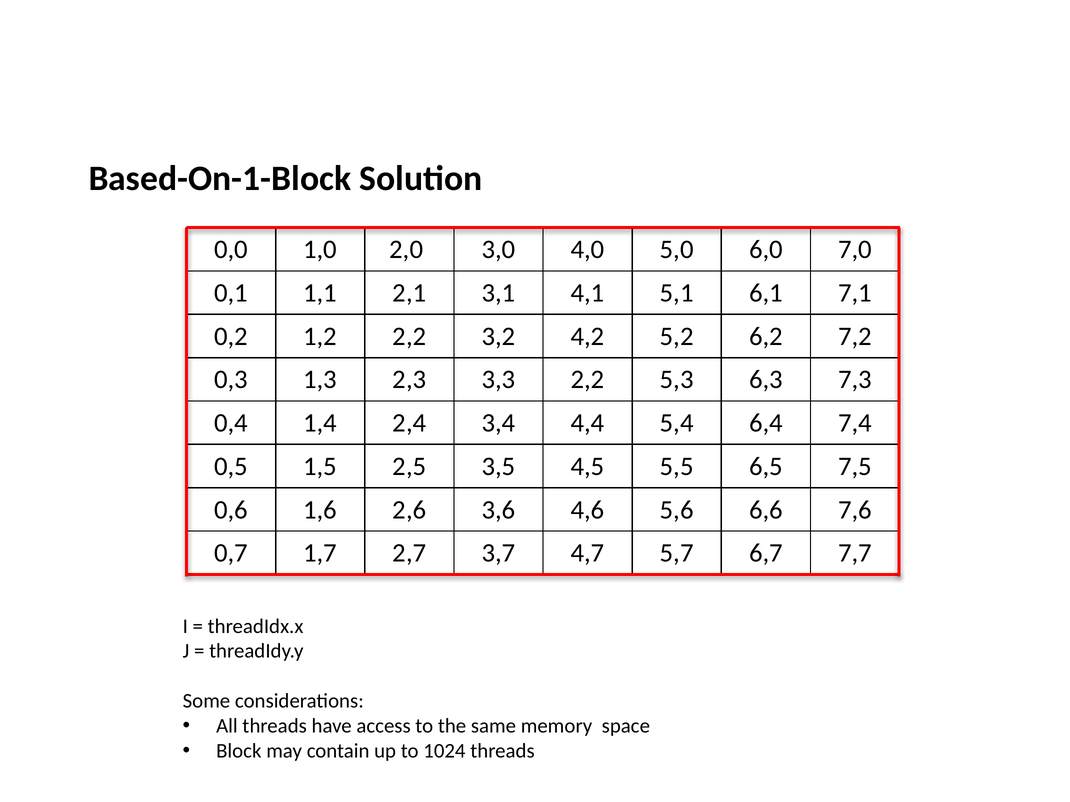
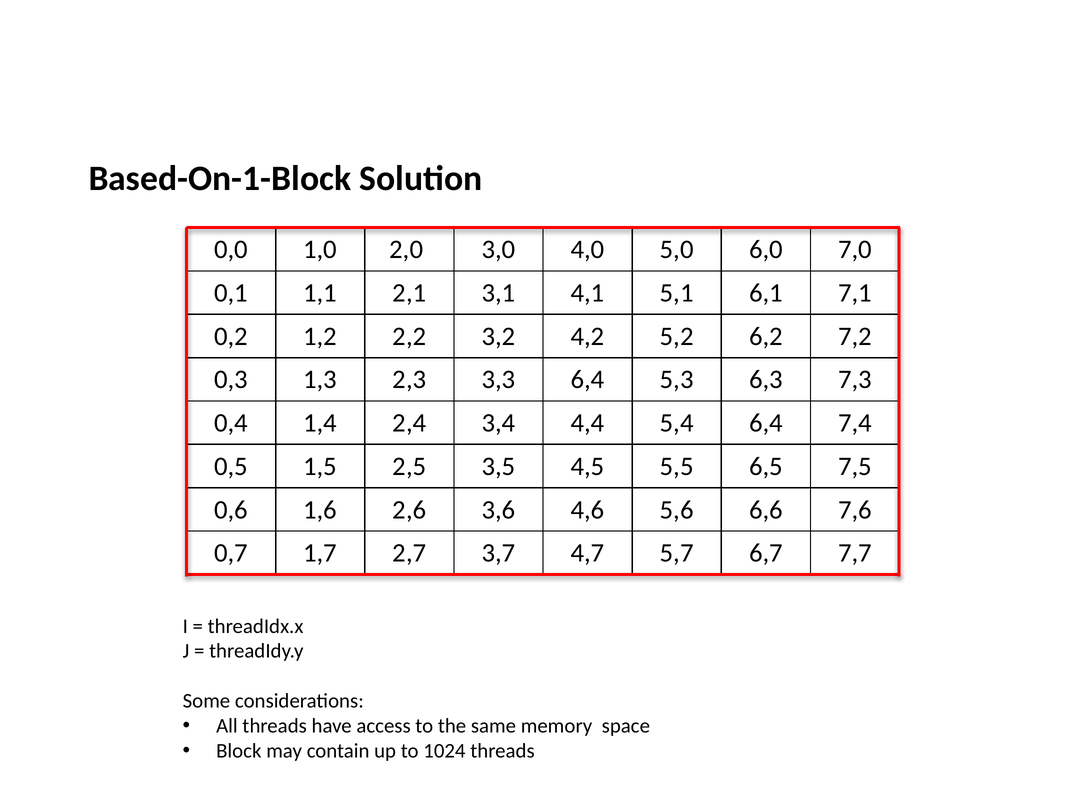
3,3 2,2: 2,2 -> 6,4 (588, 380)
